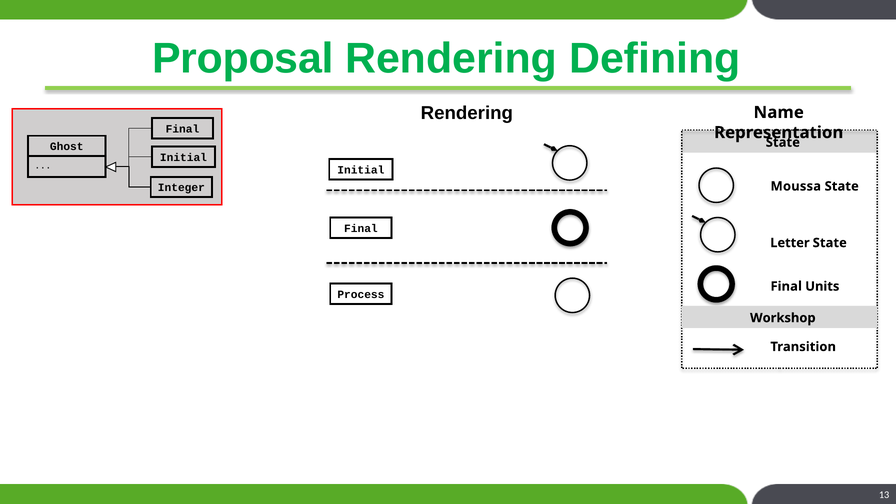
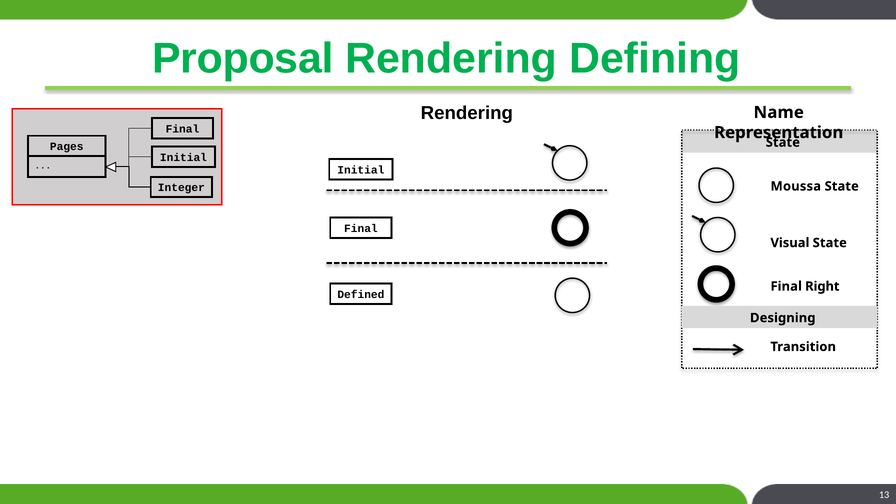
Ghost: Ghost -> Pages (67, 147)
Letter: Letter -> Visual (790, 243)
Units: Units -> Right (822, 286)
Process: Process -> Defined (361, 294)
Workshop: Workshop -> Designing (783, 318)
